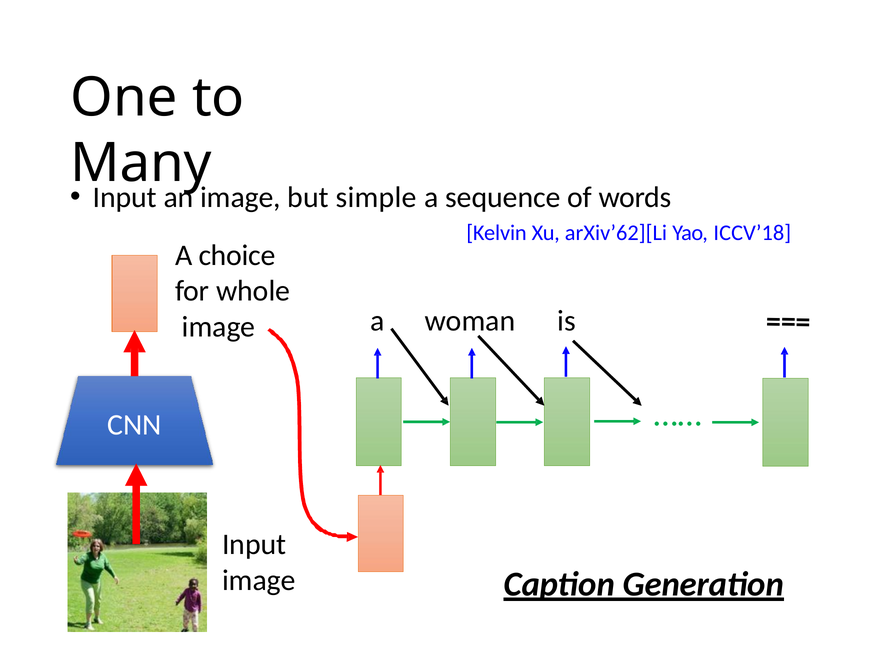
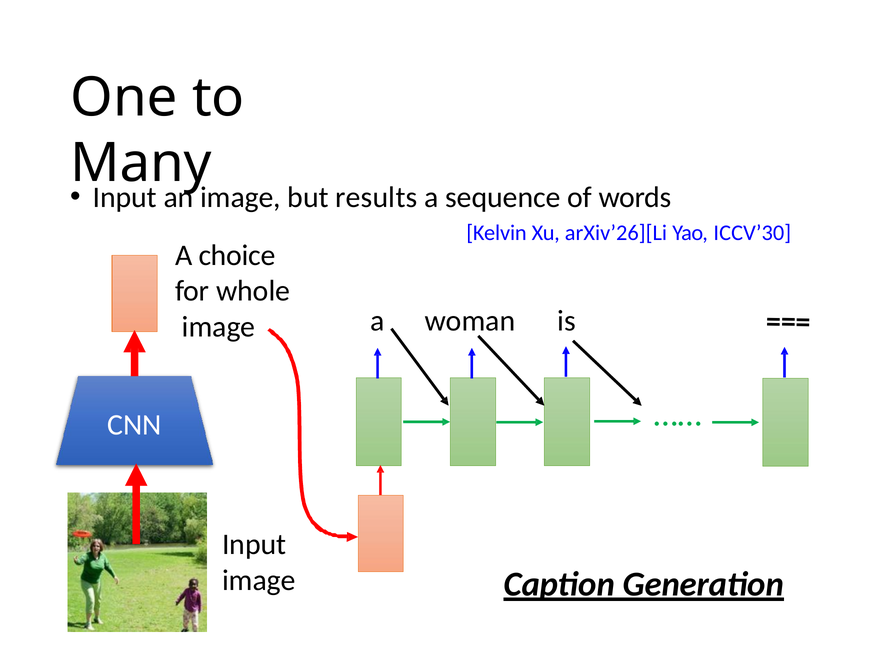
simple: simple -> results (376, 198)
arXiv’62][Li: arXiv’62][Li -> arXiv’26][Li (616, 233)
ICCV’18: ICCV’18 -> ICCV’30 (752, 233)
